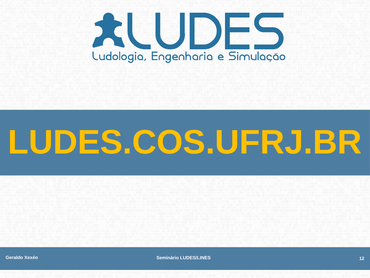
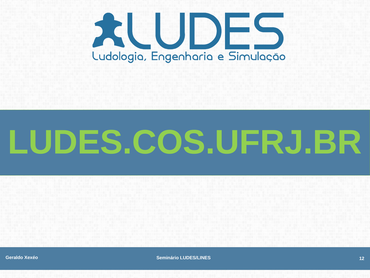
LUDES.COS.UFRJ.BR colour: yellow -> light green (185, 142)
